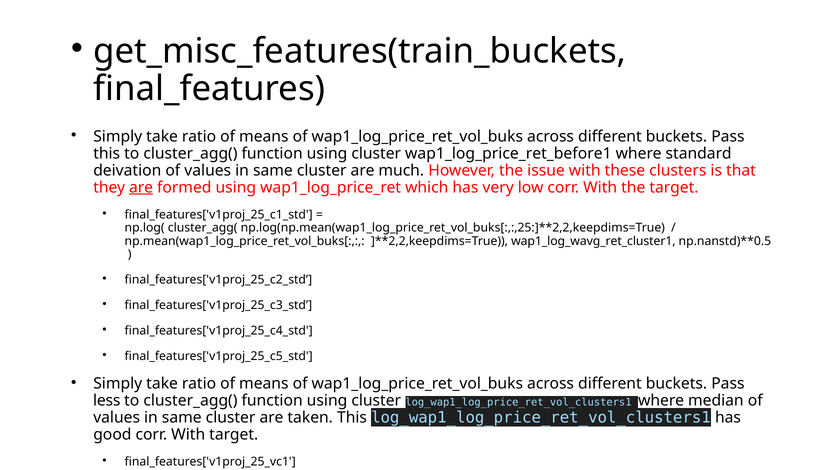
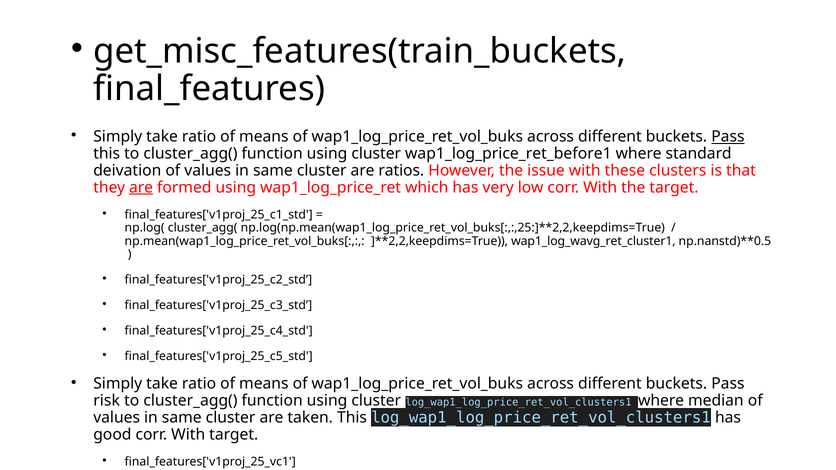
Pass underline: none -> present (728, 137)
much: much -> ratios (401, 171)
less: less -> risk (107, 401)
